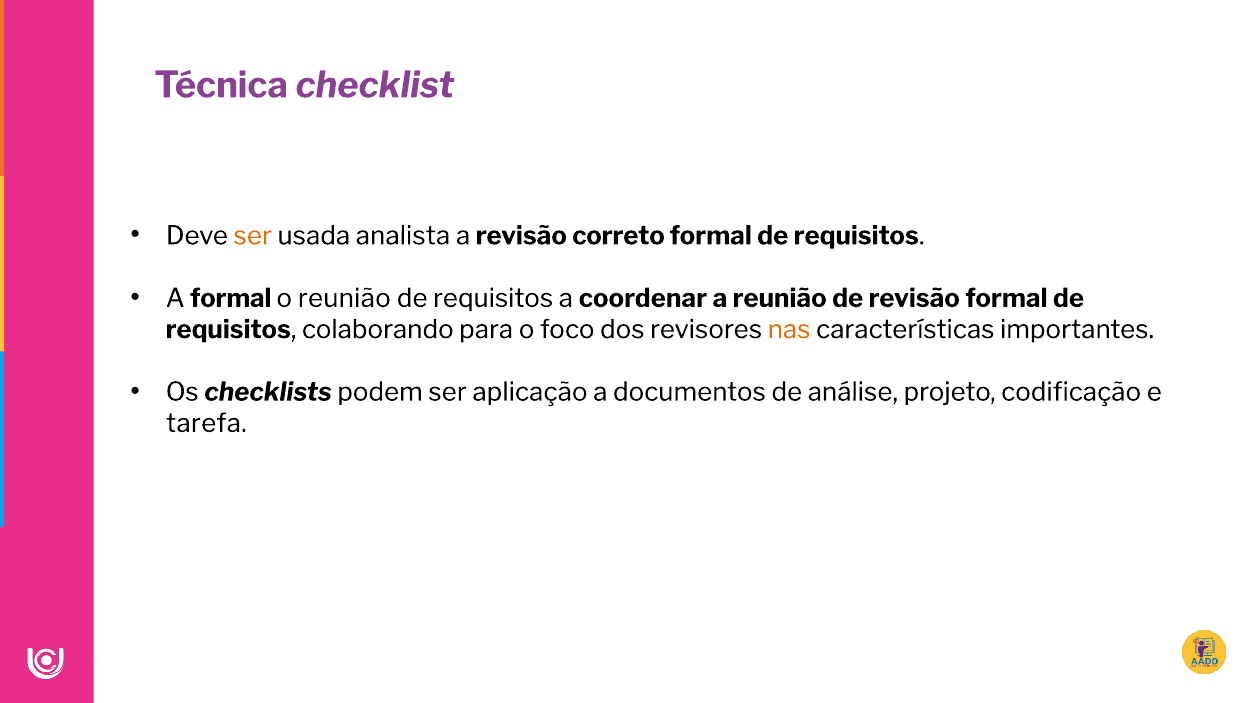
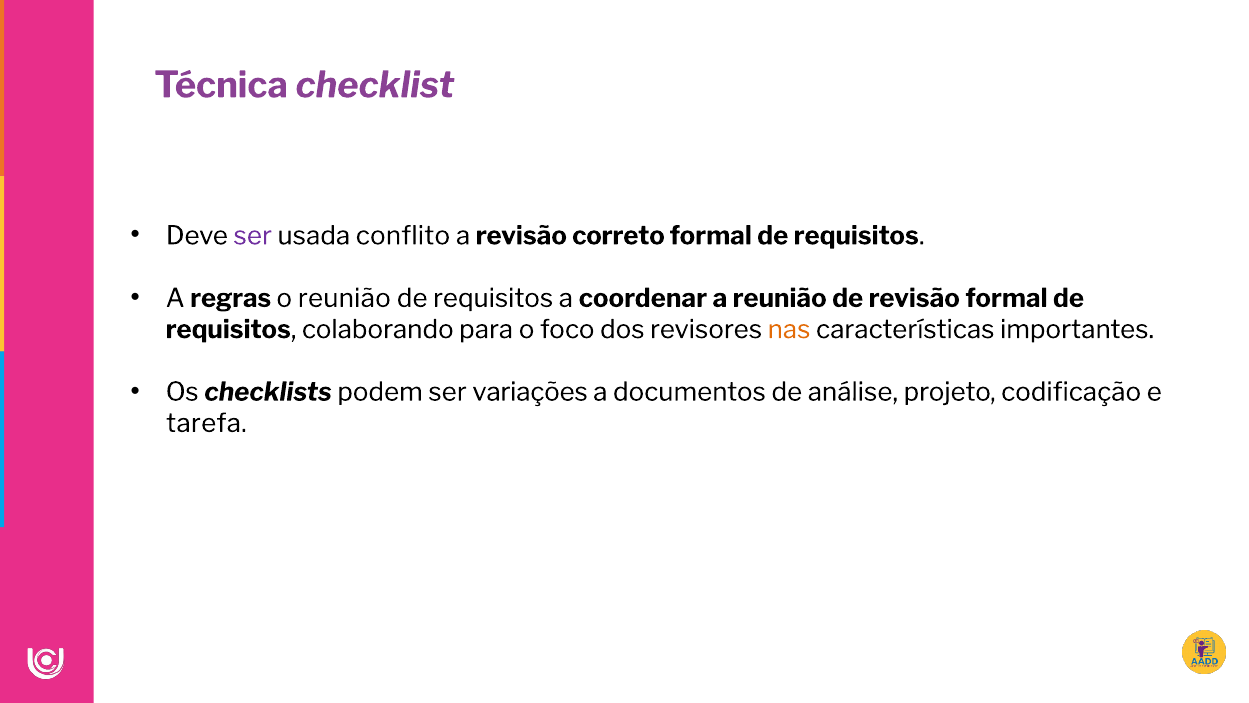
ser colour: orange -> purple (253, 236)
analista: analista -> conflito (403, 236)
A formal: formal -> regras (231, 298)
aplicação: aplicação -> variações (530, 392)
